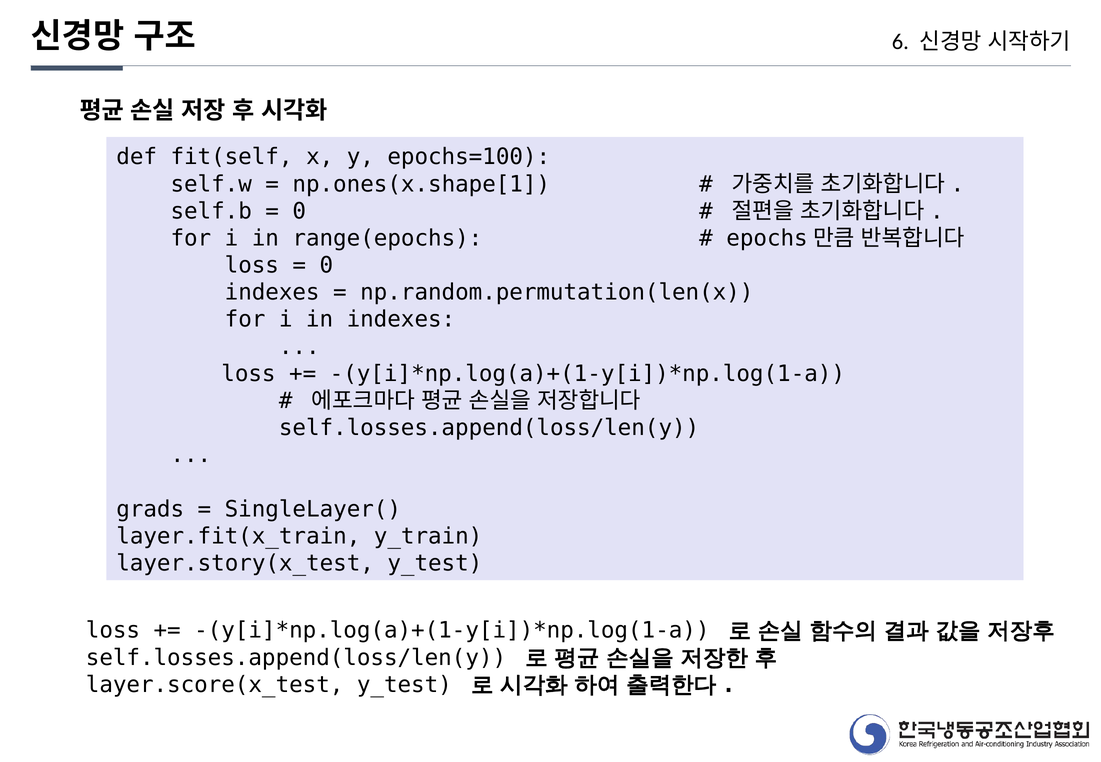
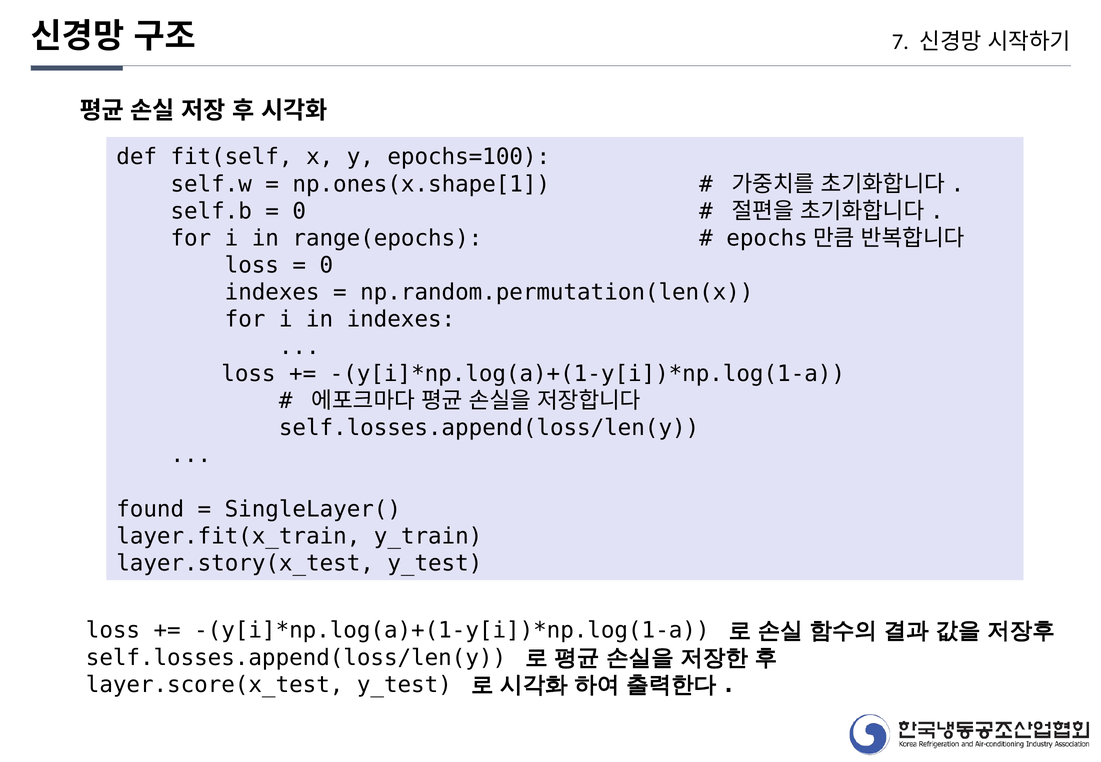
6: 6 -> 7 (900, 42)
grads: grads -> found (150, 509)
